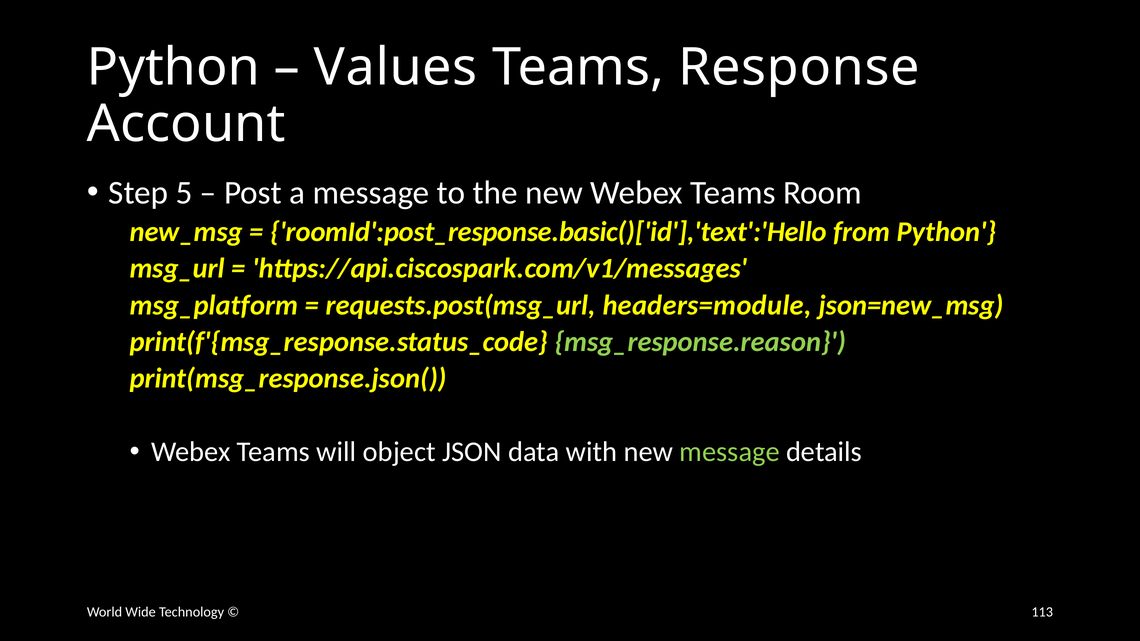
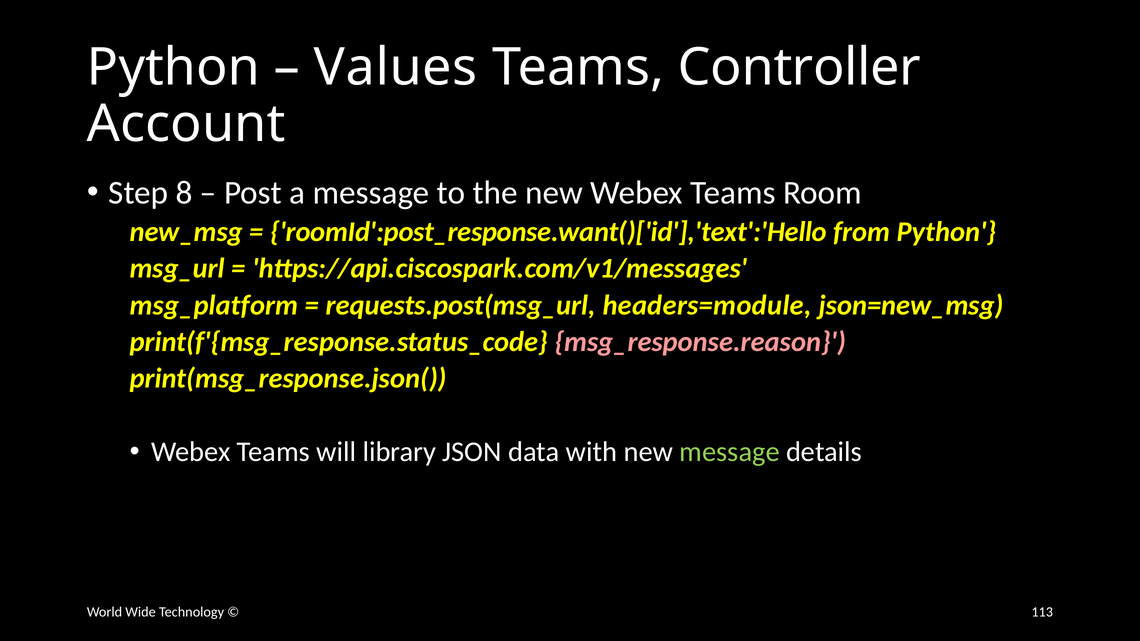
Response: Response -> Controller (799, 68)
5: 5 -> 8 (184, 193)
roomId':post_response.basic()['id'],'text':'Hello: roomId':post_response.basic()['id'],'text':'Hello -> roomId':post_response.want()['id'],'text':'Hello (549, 232)
msg_response.reason colour: light green -> pink (700, 342)
object: object -> library (399, 452)
